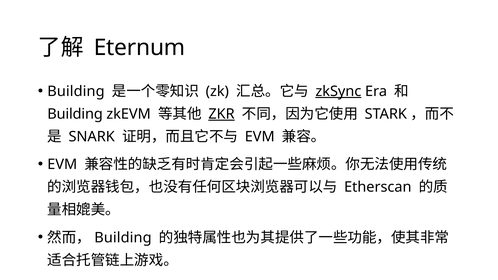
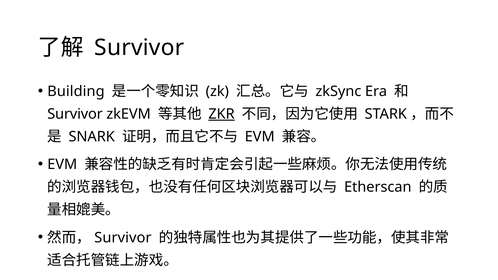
Eternum: Eternum -> Survivor (139, 48)
zkSync underline: present -> none (338, 91)
Building: Building -> Survivor (75, 114)
Building: Building -> Survivor (123, 238)
